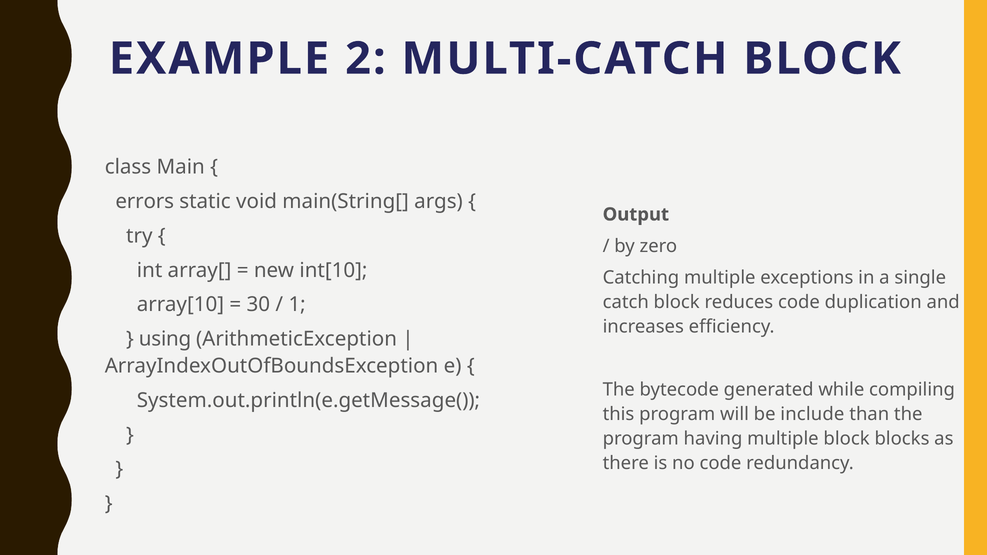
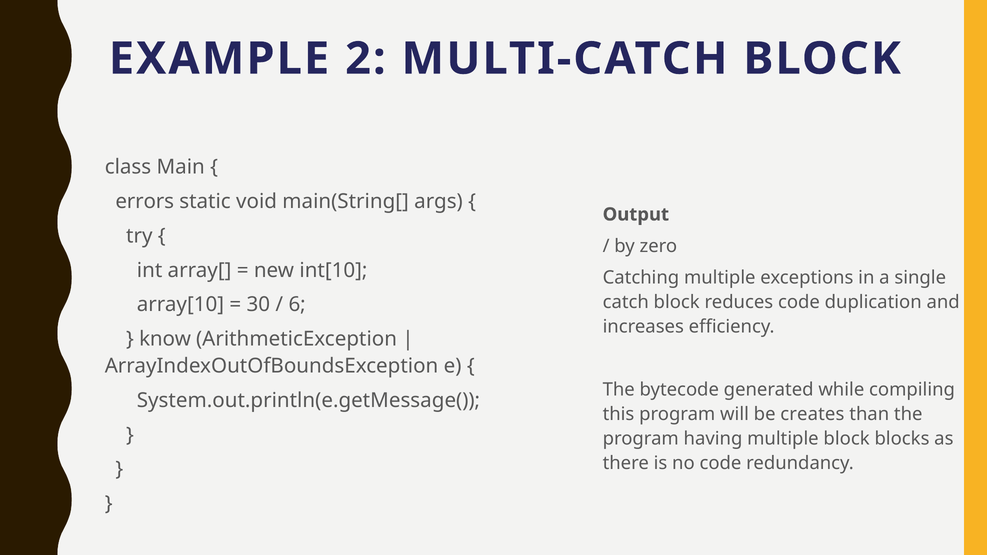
1: 1 -> 6 (297, 305)
using: using -> know (165, 339)
include: include -> creates (812, 414)
